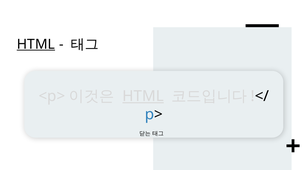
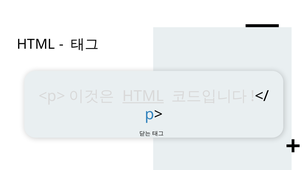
HTML underline: present -> none (36, 44)
